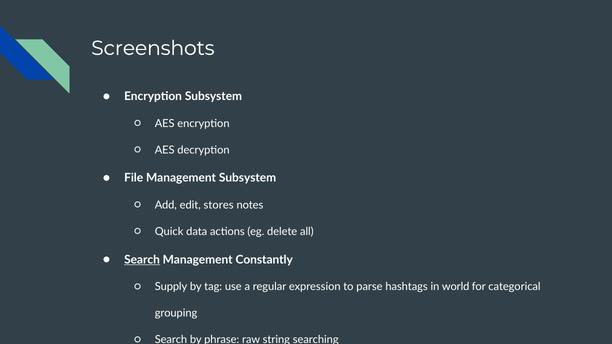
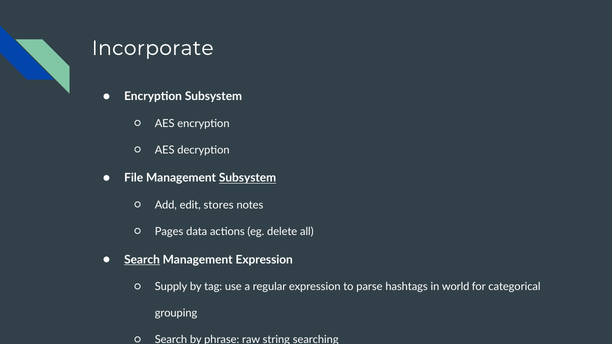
Screenshots: Screenshots -> Incorporate (153, 48)
Subsystem underline: none -> present (248, 178)
Quick: Quick -> Pages (169, 232)
Management Constantly: Constantly -> Expression (264, 260)
